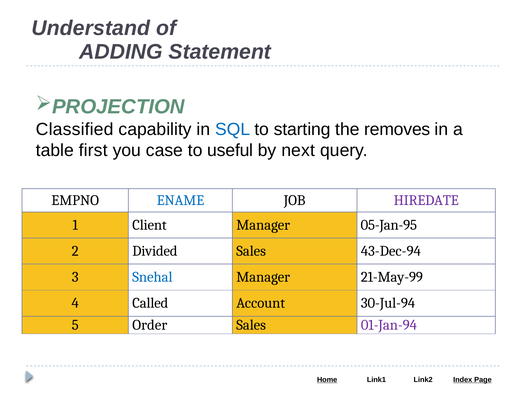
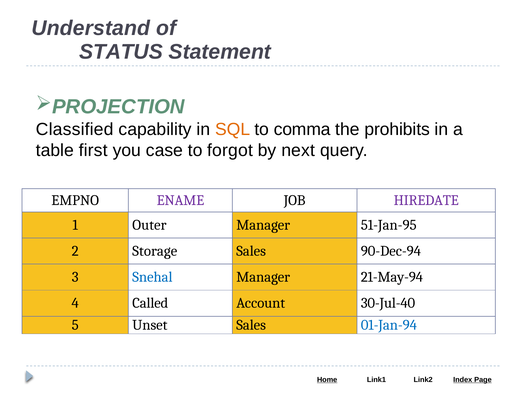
ADDING: ADDING -> STATUS (121, 52)
SQL colour: blue -> orange (233, 129)
starting: starting -> comma (302, 129)
removes: removes -> prohibits (397, 129)
useful: useful -> forgot (230, 150)
ENAME colour: blue -> purple (180, 200)
Client: Client -> Outer (149, 225)
05-Jan-95: 05-Jan-95 -> 51-Jan-95 (389, 225)
Divided: Divided -> Storage (155, 251)
43-Dec-94: 43-Dec-94 -> 90-Dec-94 (391, 251)
21-May-99: 21-May-99 -> 21-May-94 (392, 277)
30-Jul-94: 30-Jul-94 -> 30-Jul-40 (388, 303)
Order: Order -> Unset (150, 325)
01-Jan-94 colour: purple -> blue (389, 325)
